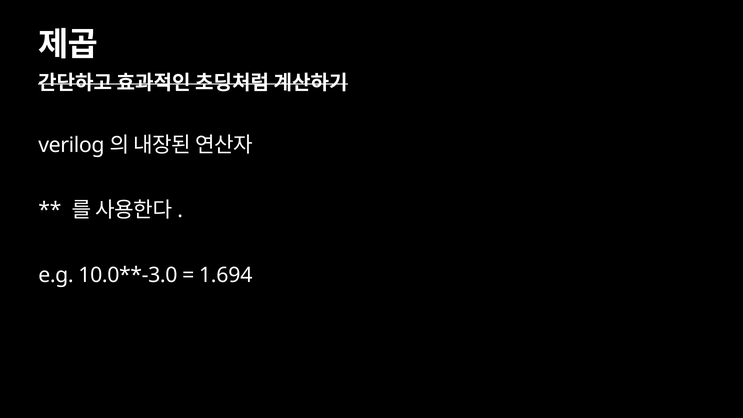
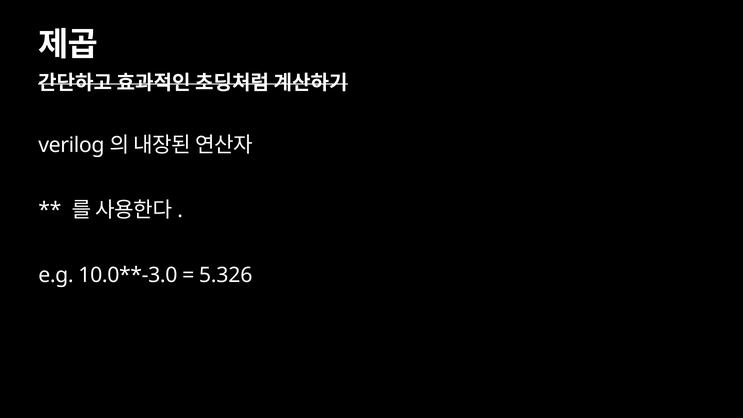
1.694: 1.694 -> 5.326 (226, 275)
